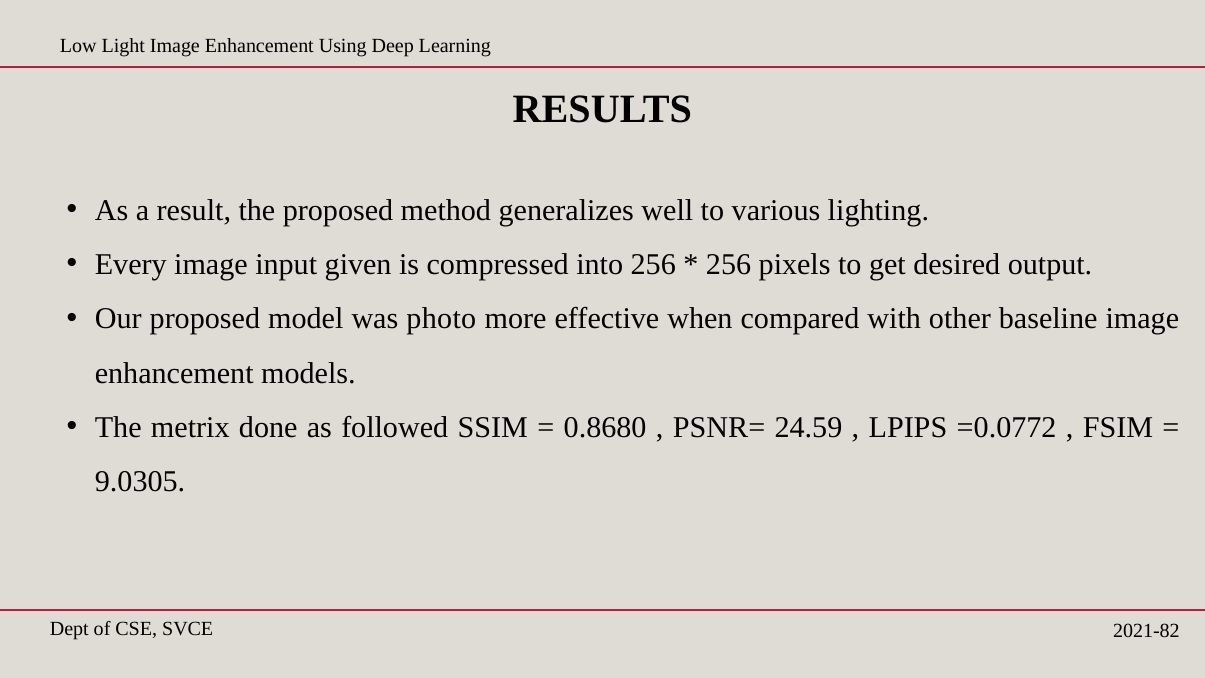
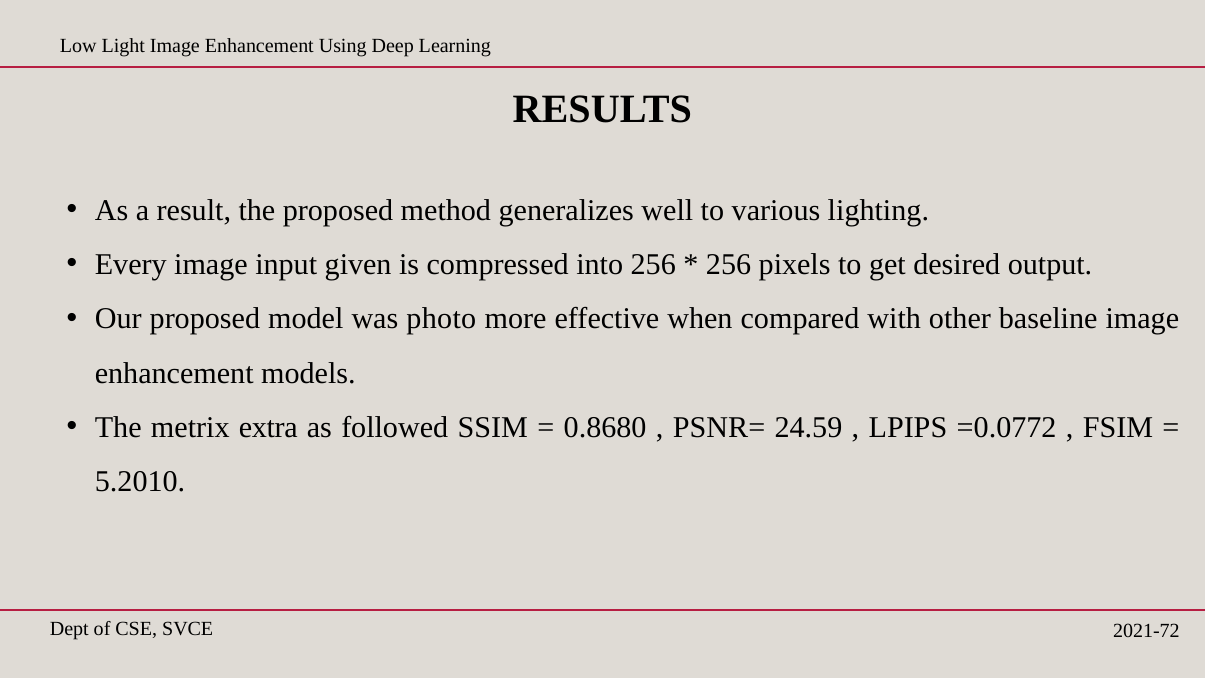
done: done -> extra (268, 427)
9.0305: 9.0305 -> 5.2010 (140, 481)
2021-82: 2021-82 -> 2021-72 (1146, 631)
